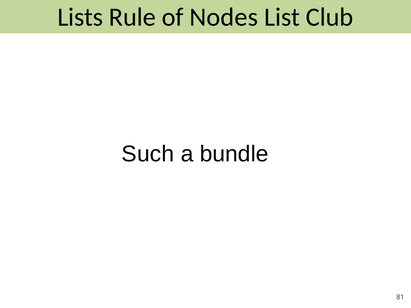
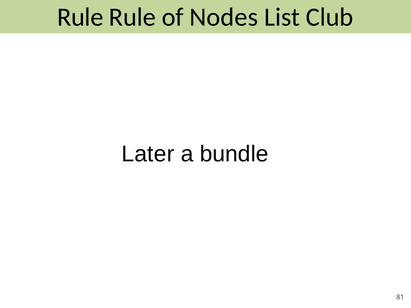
Lists: Lists -> Rule (80, 17)
Such: Such -> Later (148, 154)
